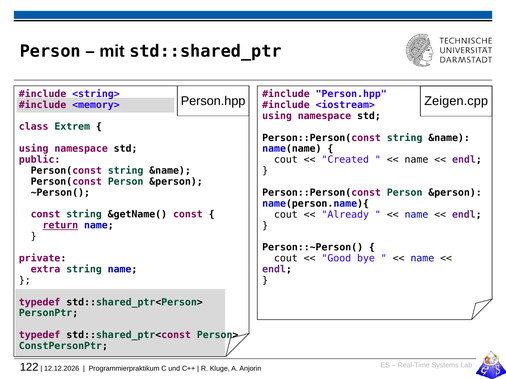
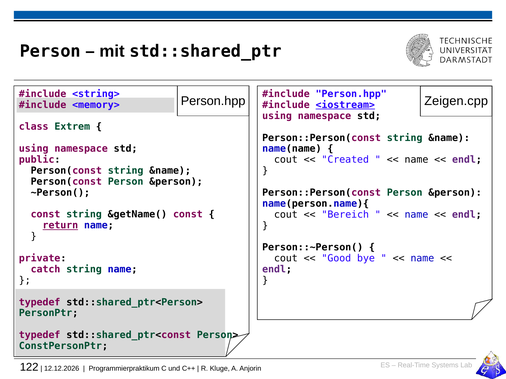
<iostream> underline: none -> present (345, 105)
Already: Already -> Bereich (345, 215)
extra: extra -> catch (45, 270)
